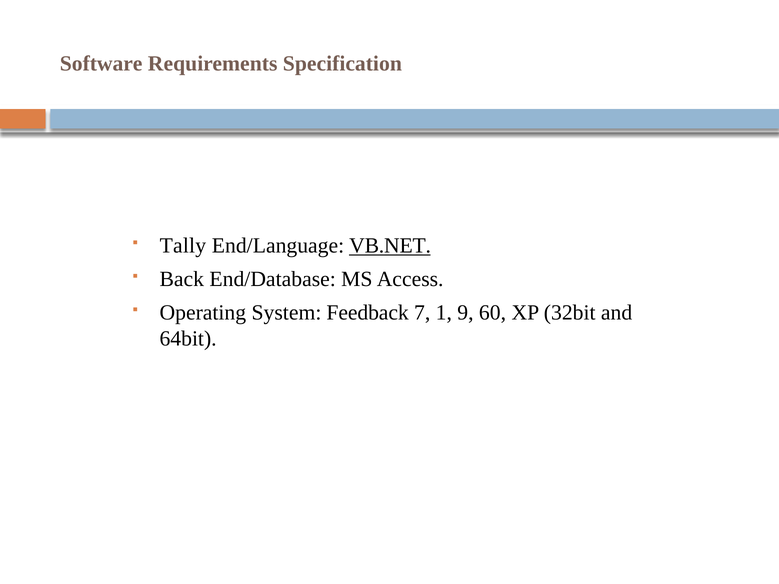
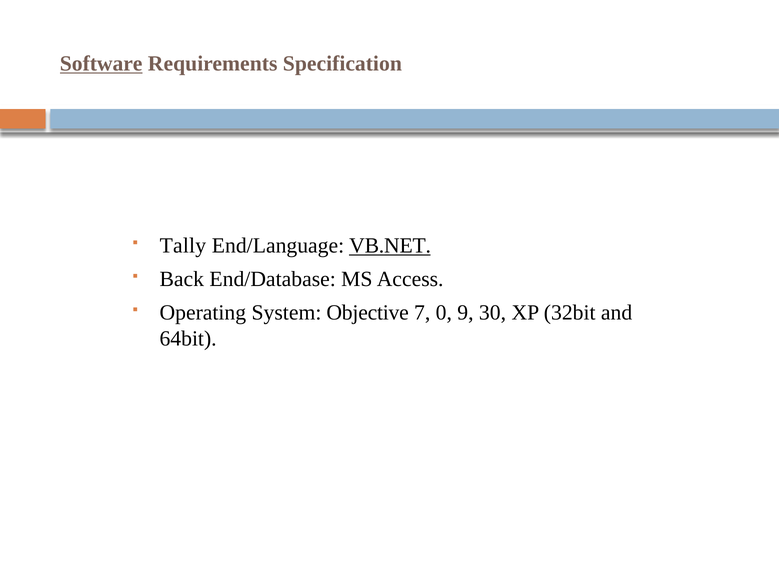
Software underline: none -> present (101, 64)
Feedback: Feedback -> Objective (368, 313)
1: 1 -> 0 (444, 313)
60: 60 -> 30 (493, 313)
